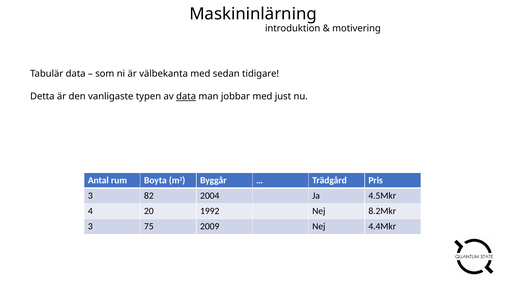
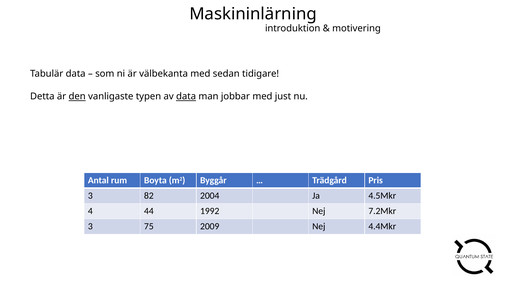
den underline: none -> present (77, 97)
20: 20 -> 44 (149, 211)
8.2Mkr: 8.2Mkr -> 7.2Mkr (382, 211)
